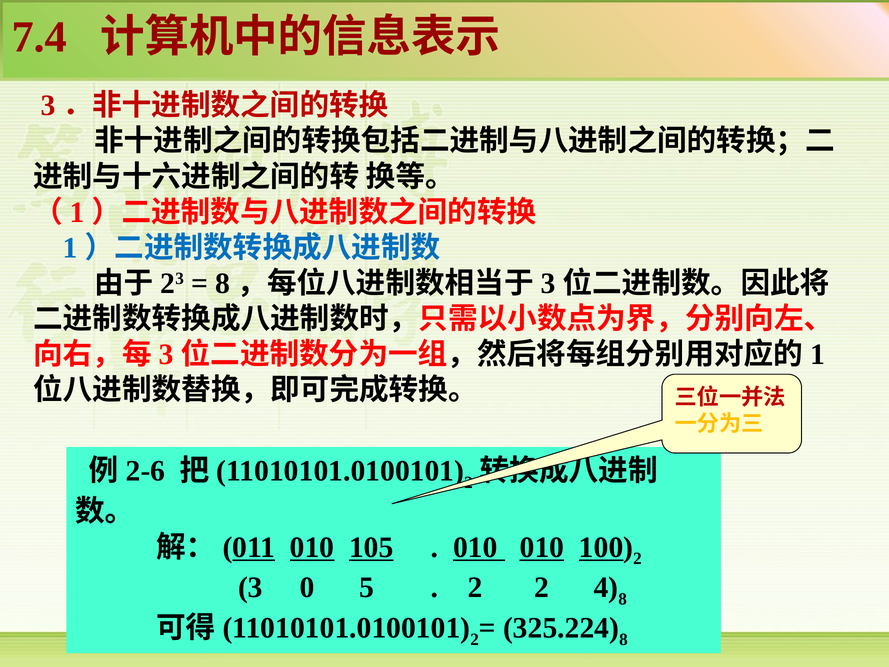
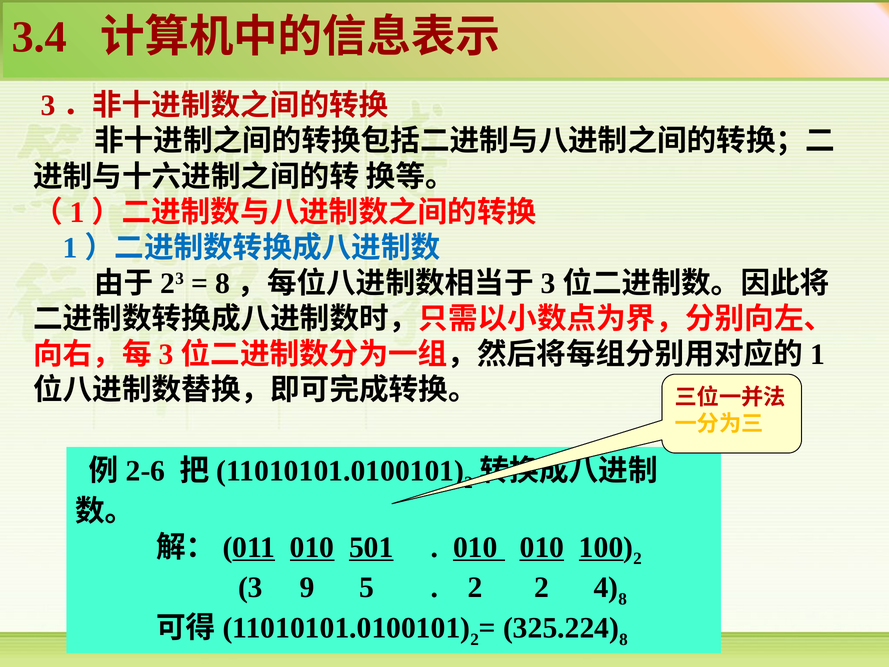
7.4: 7.4 -> 3.4 (39, 37)
105: 105 -> 501 (371, 547)
0: 0 -> 9 (307, 587)
